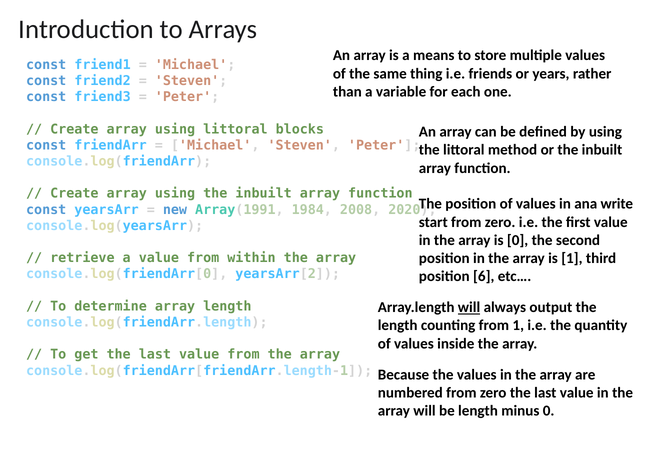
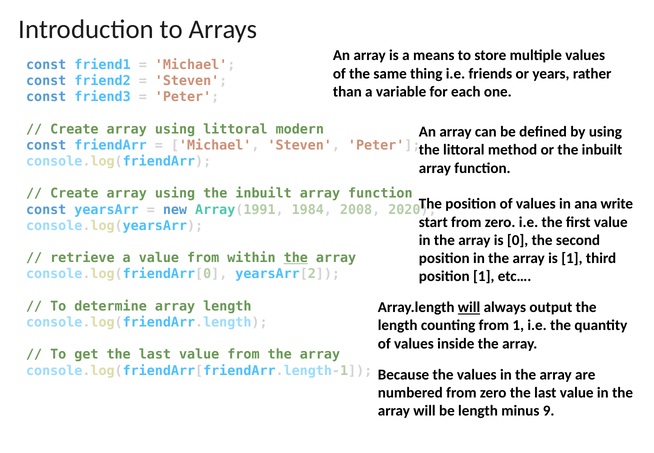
blocks: blocks -> modern (300, 129)
the underline: none -> present (296, 258)
position 6: 6 -> 1 (484, 276)
minus 0: 0 -> 9 (549, 411)
